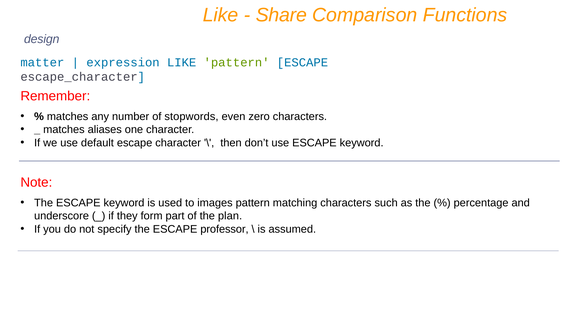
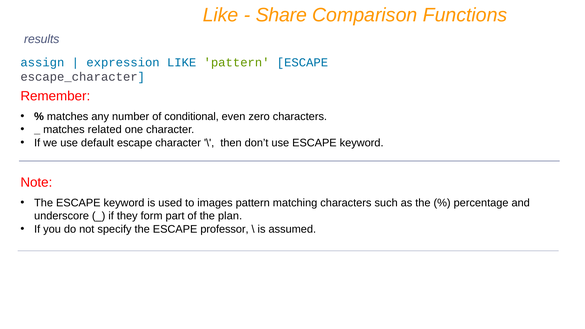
design: design -> results (42, 39)
matter: matter -> assign (42, 62)
stopwords: stopwords -> conditional (192, 116)
aliases: aliases -> related (105, 130)
